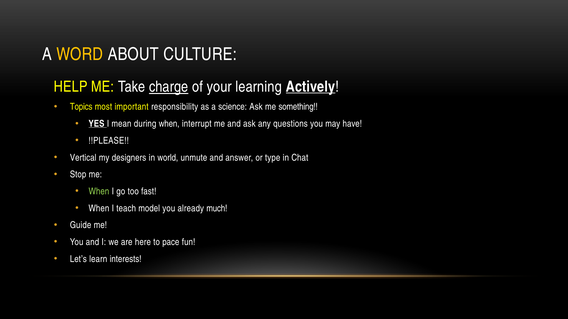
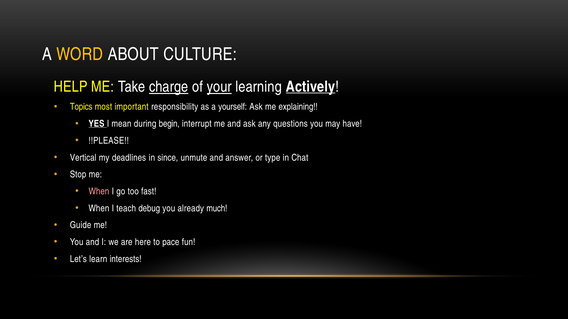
your underline: none -> present (219, 87)
science: science -> yourself (233, 107)
something: something -> explaining (298, 107)
during when: when -> begin (169, 124)
designers: designers -> deadlines (129, 158)
world: world -> since (168, 158)
When colour: light green -> pink (99, 192)
model: model -> debug (149, 209)
